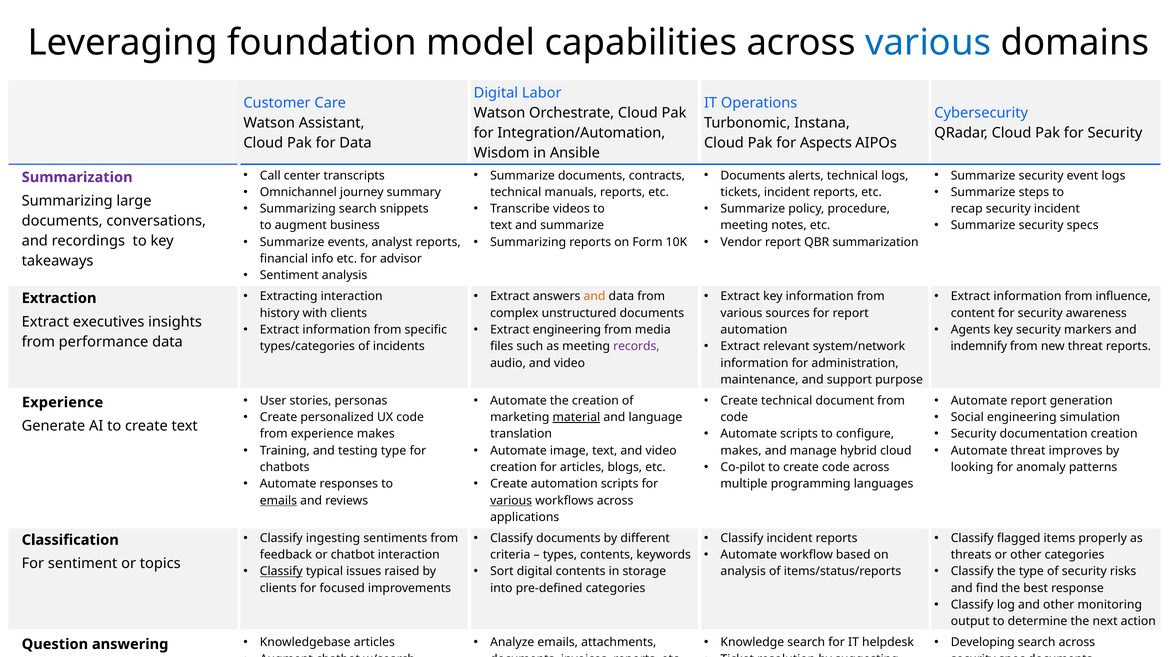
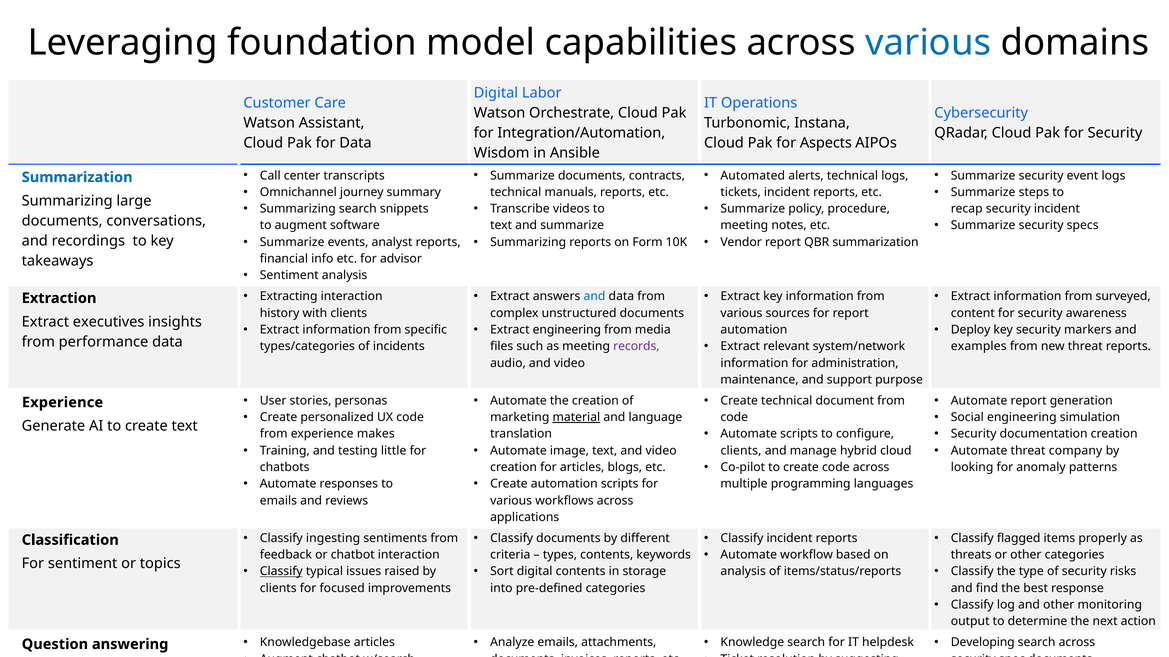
Documents: Documents -> Automated (753, 176)
Summarization colour: purple -> blue (77, 177)
business: business -> software (355, 226)
and colour: orange -> blue (594, 297)
influence: influence -> surveyed (1123, 297)
Agents: Agents -> Deploy (971, 330)
indemnify: indemnify -> examples (979, 347)
testing type: type -> little (394, 451)
threat improves: improves -> company (1076, 451)
makes: makes -> clients (741, 451)
emails underline: present -> none (278, 501)
various underline: present -> none (511, 501)
